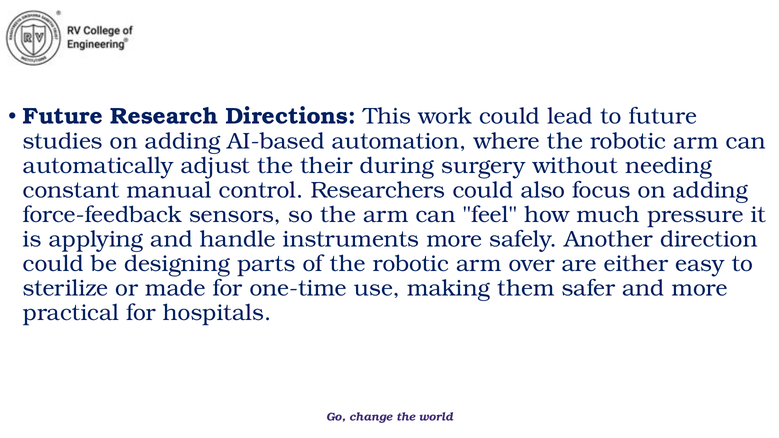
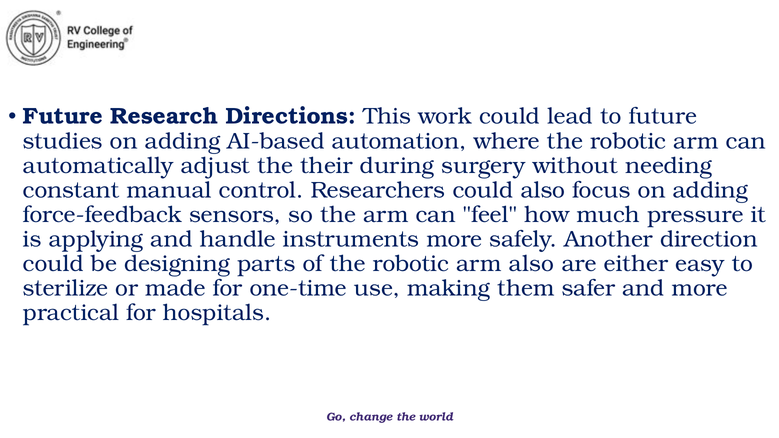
arm over: over -> also (531, 264)
